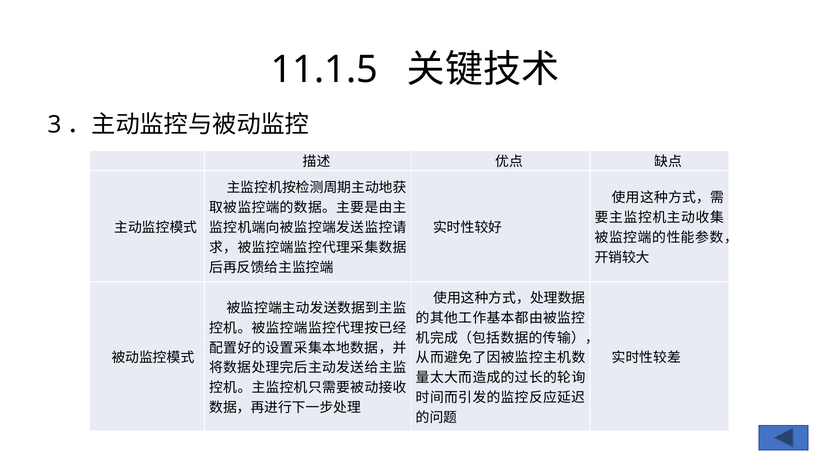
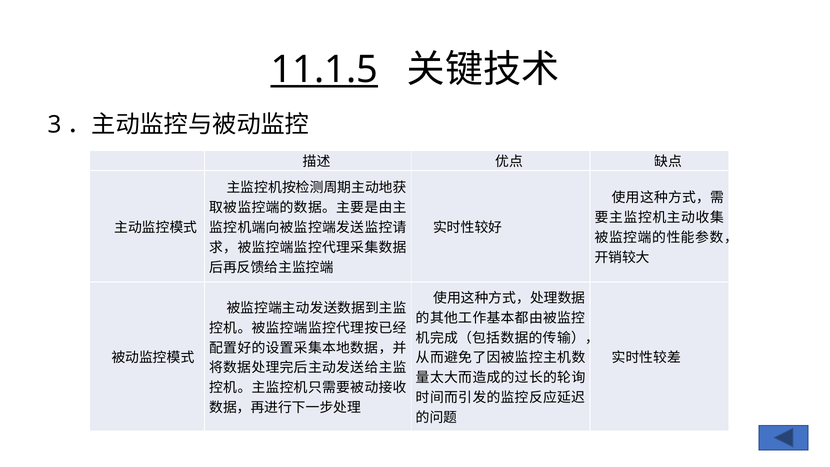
11.1.5 underline: none -> present (324, 70)
